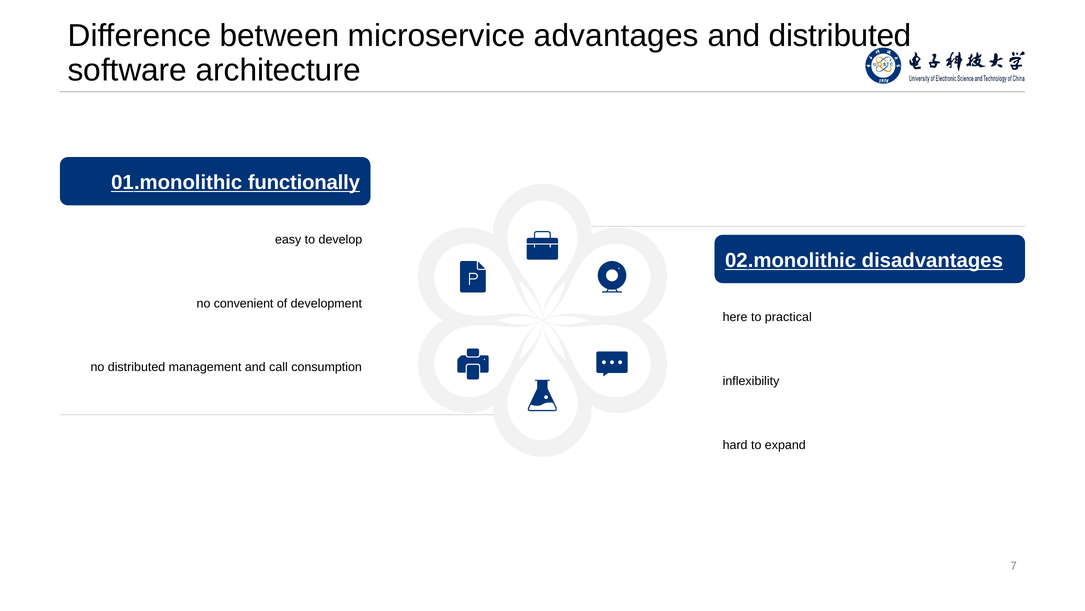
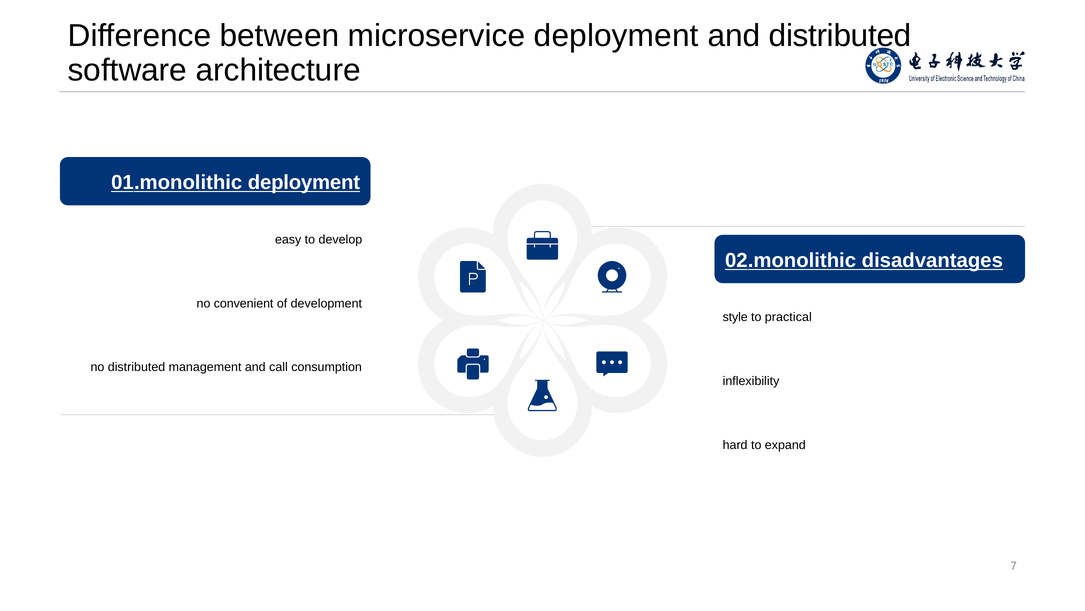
microservice advantages: advantages -> deployment (616, 36)
.monolithic functionally: functionally -> deployment (304, 182)
here: here -> style (735, 317)
